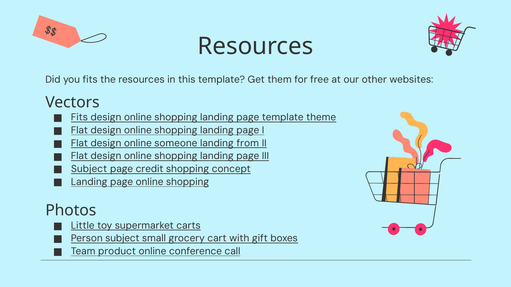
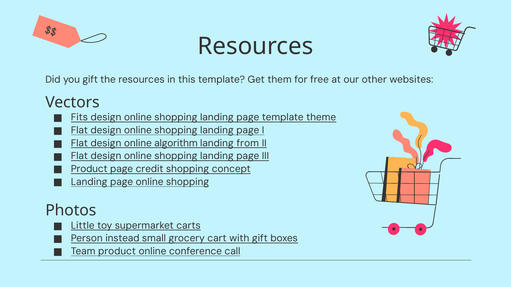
you fits: fits -> gift (90, 80)
someone: someone -> algorithm (176, 143)
Subject: Subject -> Product (89, 169)
Person subject: subject -> instead (122, 239)
